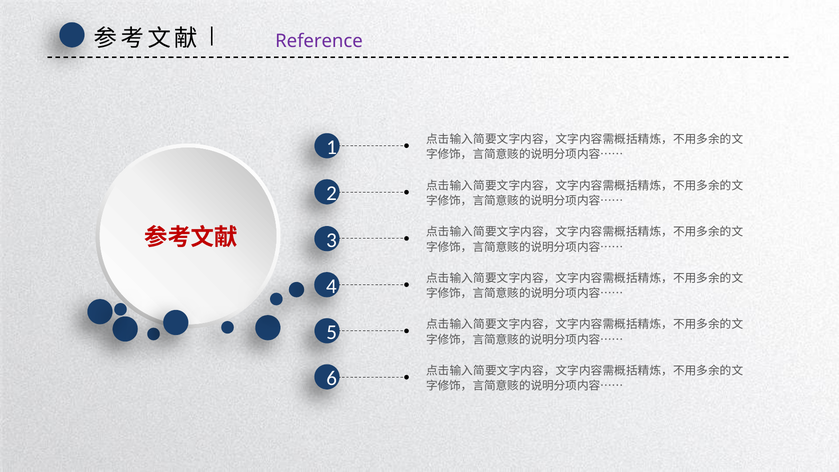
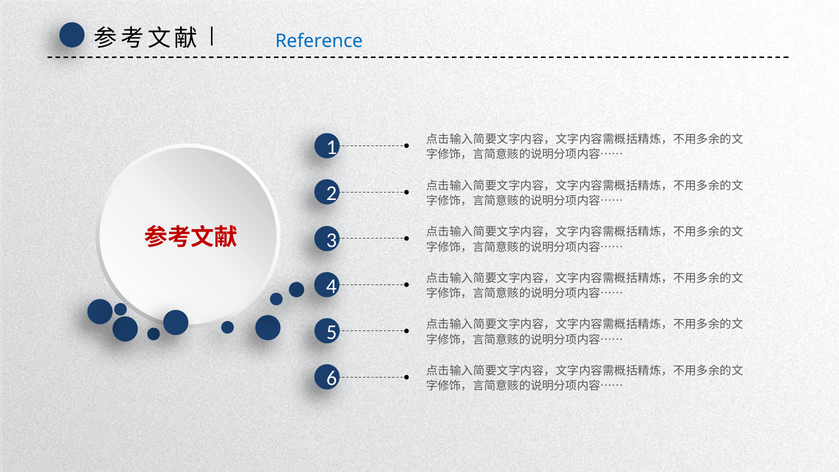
Reference colour: purple -> blue (319, 41)
